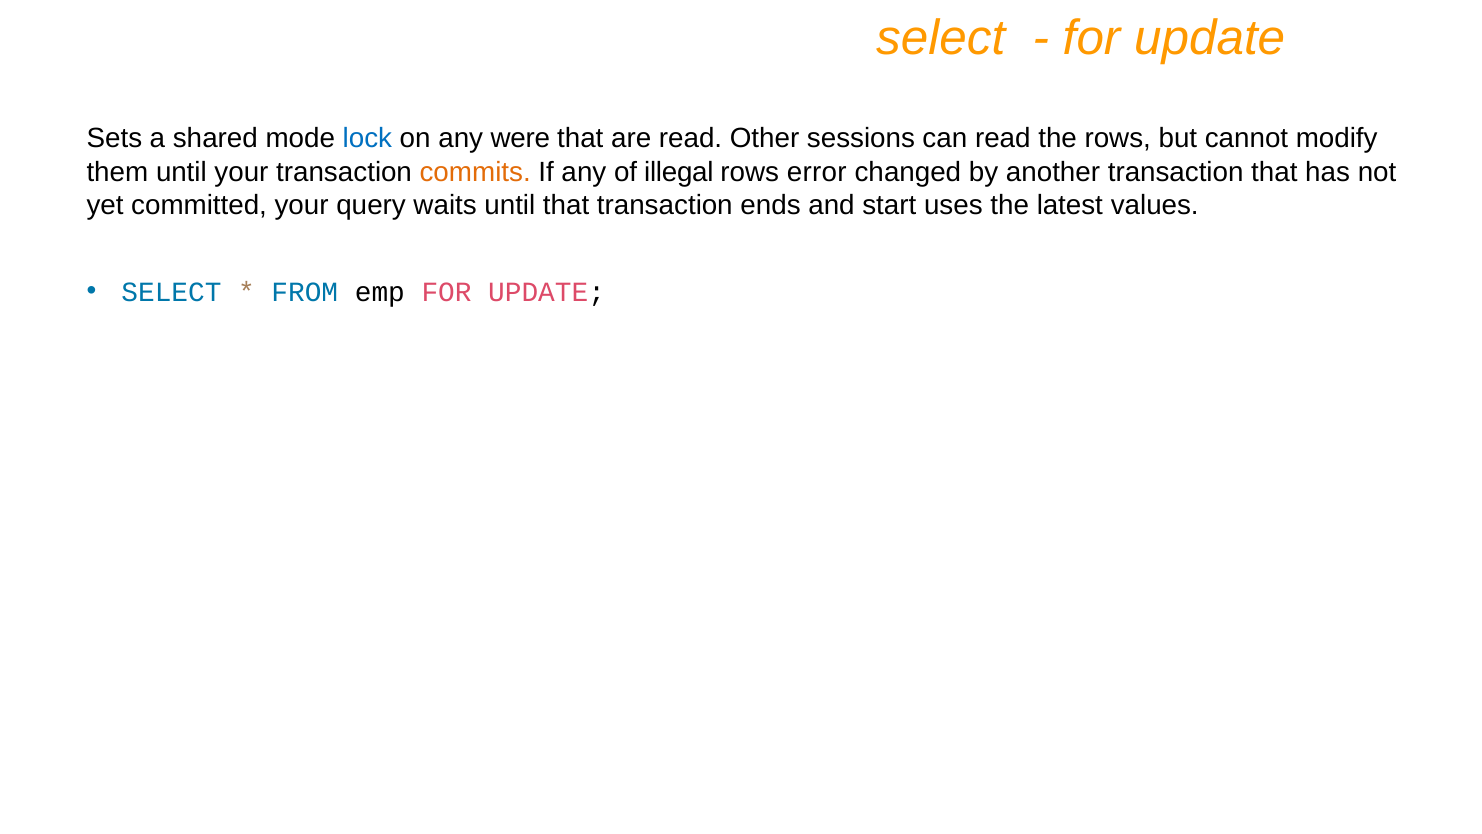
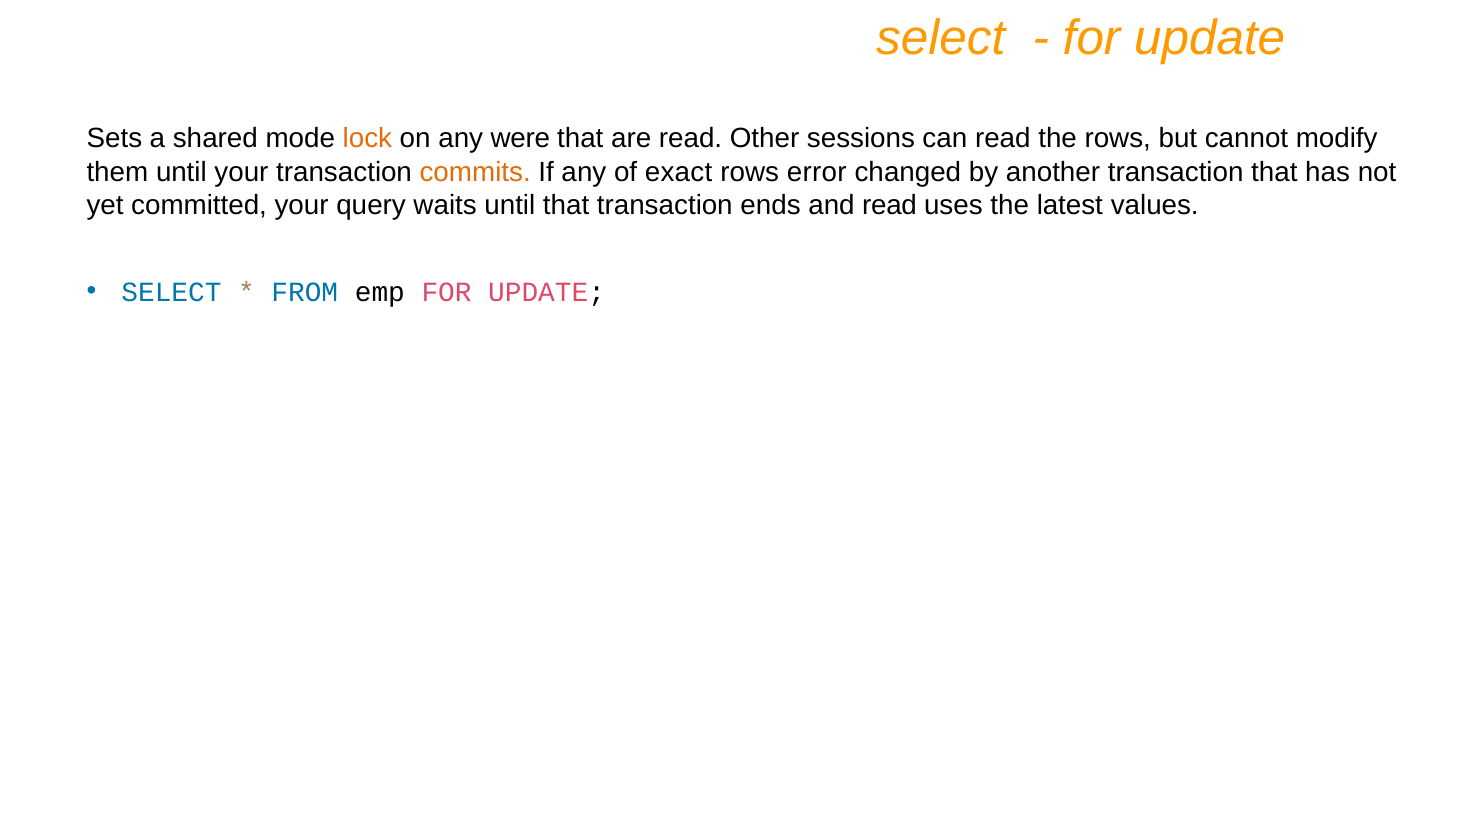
lock colour: blue -> orange (367, 138)
illegal: illegal -> exact (679, 172)
and start: start -> read (889, 205)
